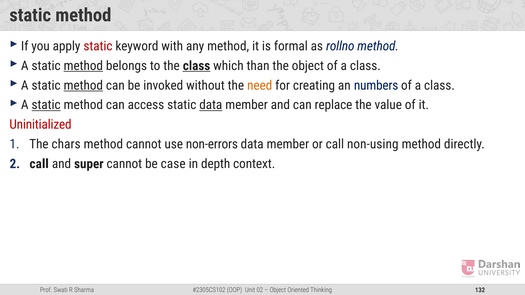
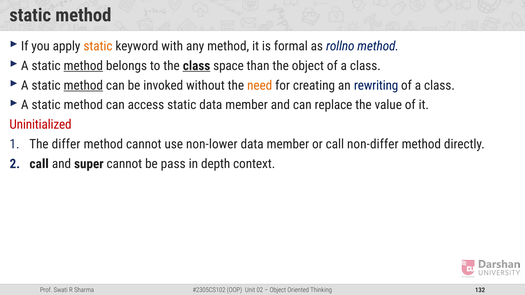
static colour: red -> orange (98, 46)
which: which -> space (228, 66)
numbers: numbers -> rewriting (376, 85)
static underline: present -> none (46, 105)
data underline: present -> none (211, 105)
chars: chars -> differ (66, 144)
non-errors: non-errors -> non-lower (212, 144)
non-using: non-using -> non-differ (373, 144)
case: case -> pass (173, 164)
